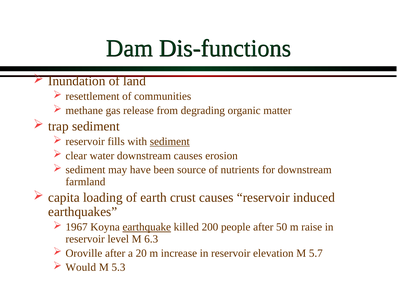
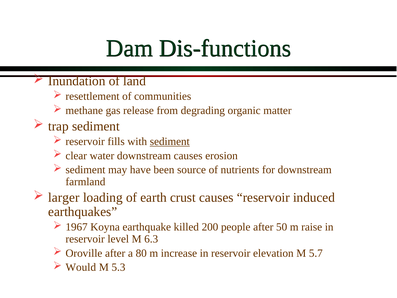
capita: capita -> larger (64, 197)
earthquake underline: present -> none (147, 227)
20: 20 -> 80 (141, 253)
